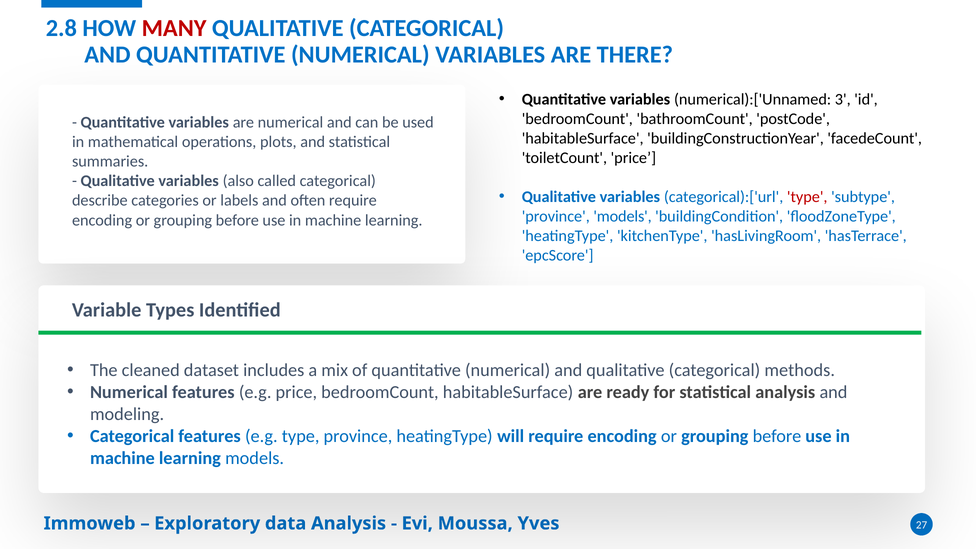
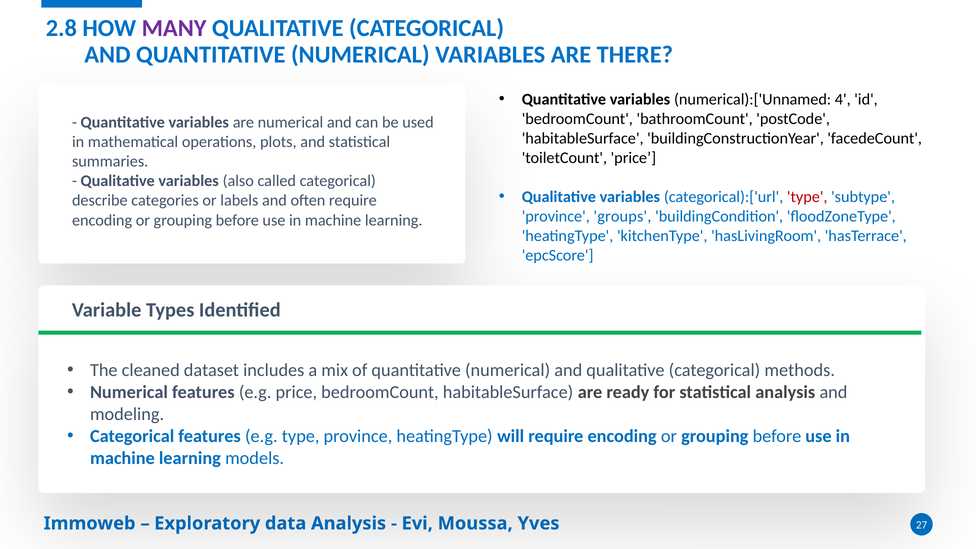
MANY colour: red -> purple (174, 28)
3: 3 -> 4 (843, 99)
province models: models -> groups (622, 217)
